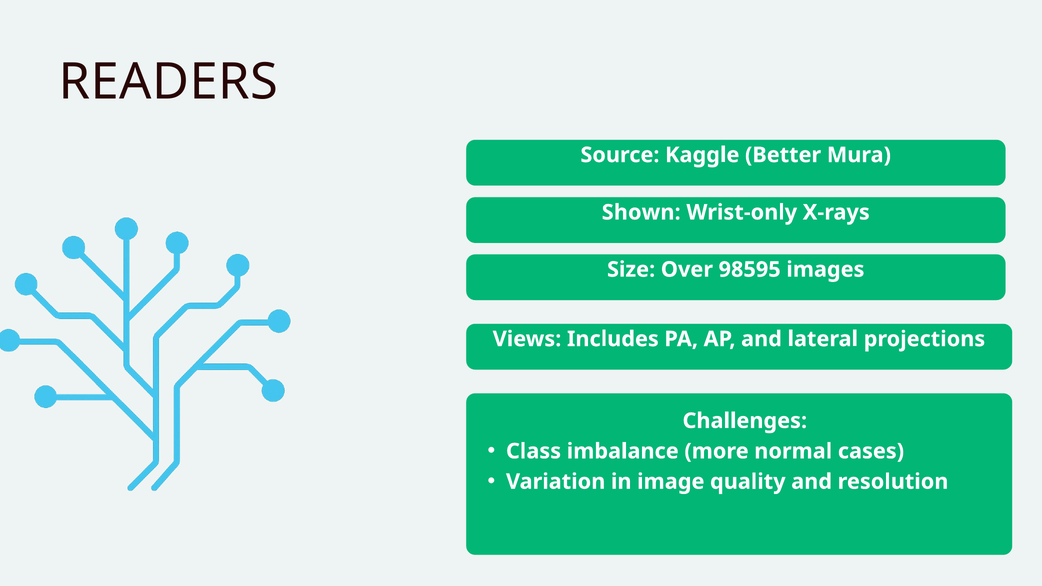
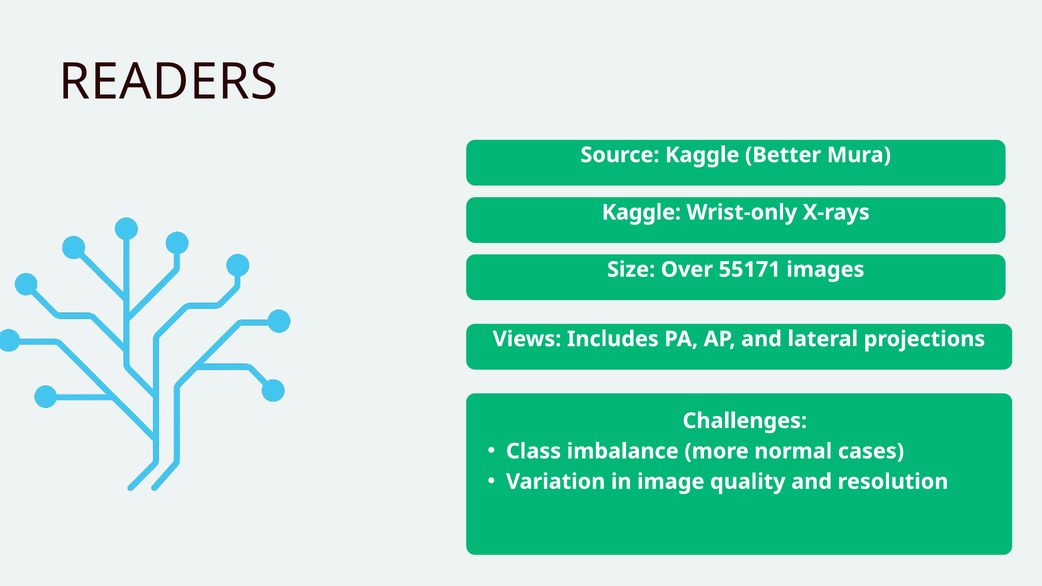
Shown: Shown -> Kaggle (641, 212)
98595: 98595 -> 55171 (750, 270)
